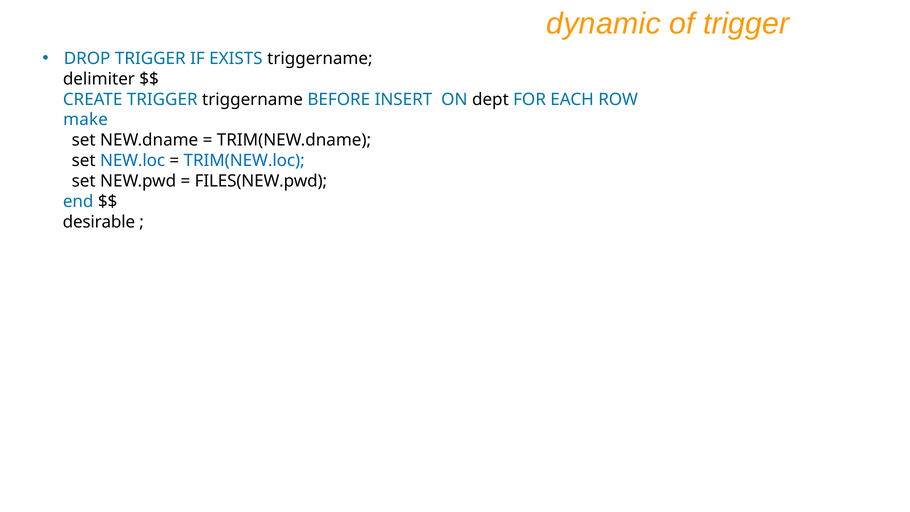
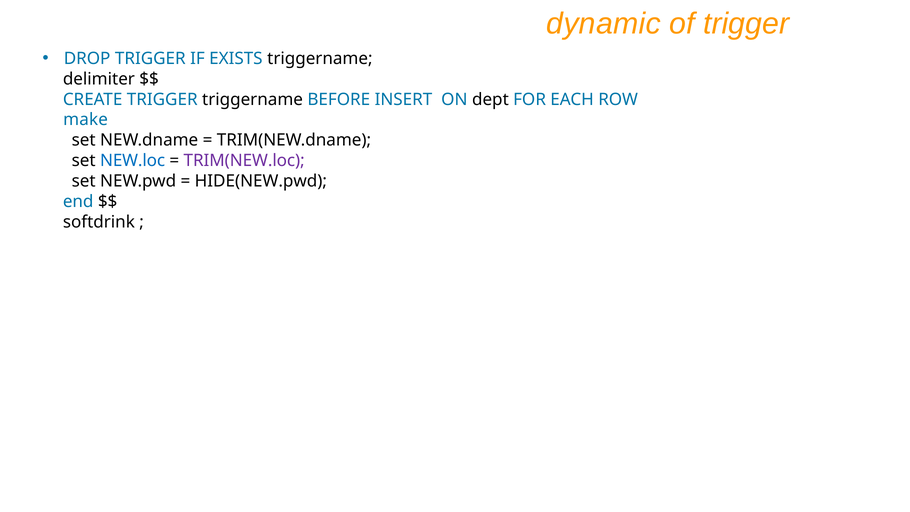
TRIM(NEW.loc colour: blue -> purple (244, 161)
FILES(NEW.pwd: FILES(NEW.pwd -> HIDE(NEW.pwd (261, 181)
desirable: desirable -> softdrink (99, 222)
